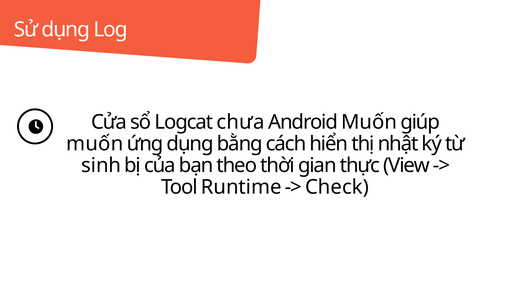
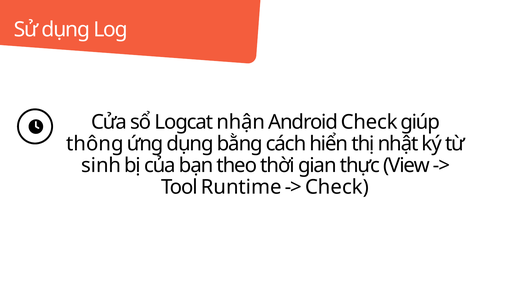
chưa: chưa -> nhận (241, 122)
Android Muốn: Muốn -> Check (369, 122)
muốn: muốn -> thông (95, 144)
